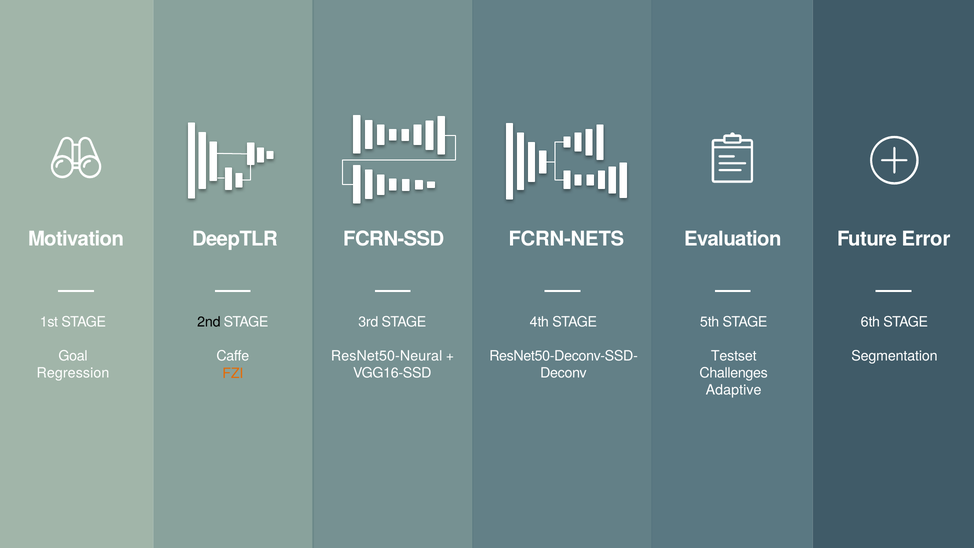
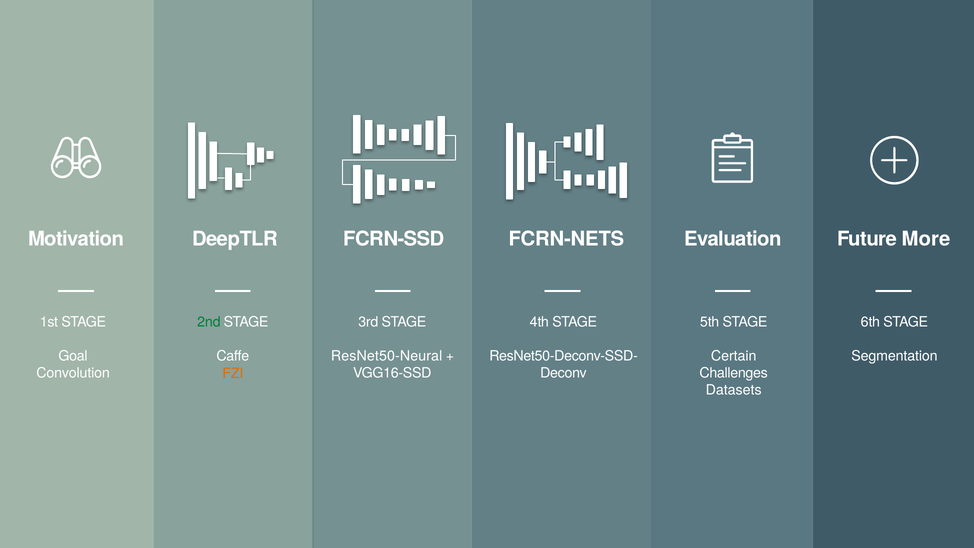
Error: Error -> More (926, 239)
2nd colour: black -> green (209, 322)
Testset: Testset -> Certain (734, 356)
Regression: Regression -> Convolution (73, 373)
Adaptive: Adaptive -> Datasets (734, 390)
